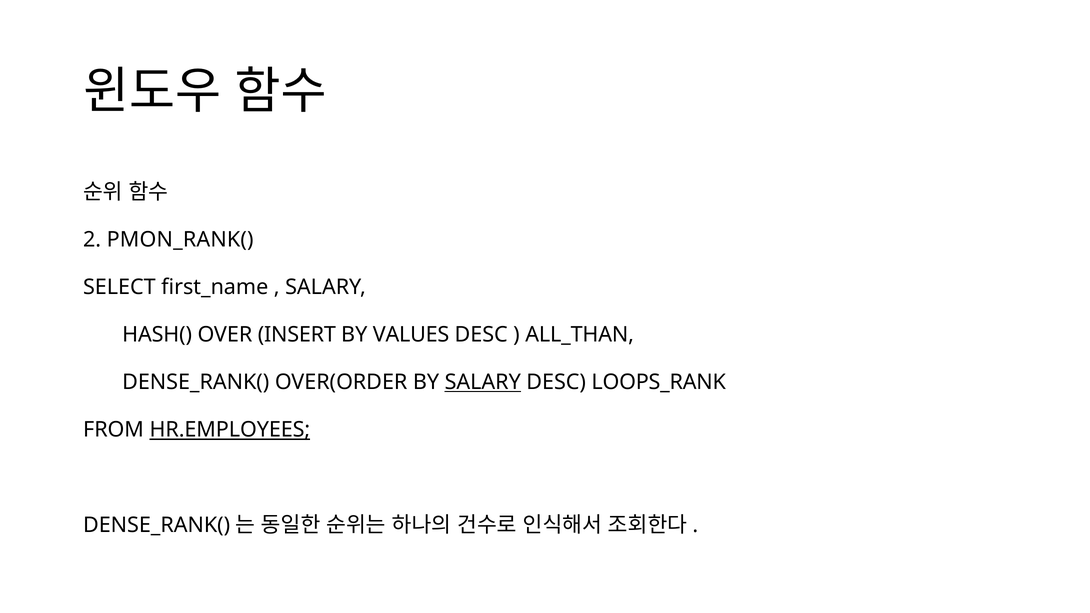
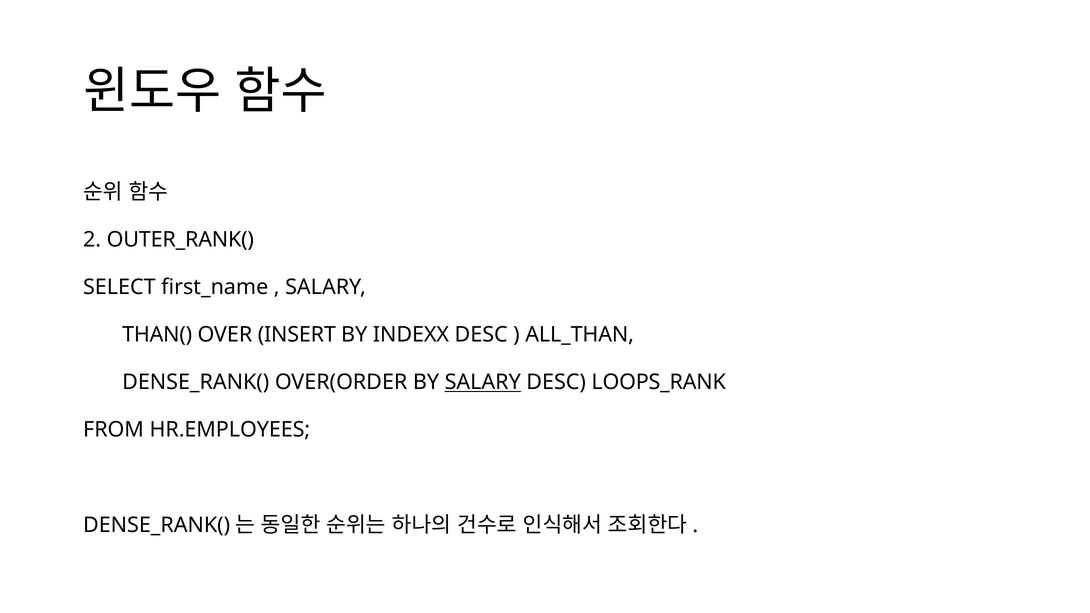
PMON_RANK(: PMON_RANK( -> OUTER_RANK( (180, 240)
HASH(: HASH( -> THAN( (157, 335)
VALUES: VALUES -> INDEXX (411, 335)
HR.EMPLOYEES underline: present -> none (230, 430)
